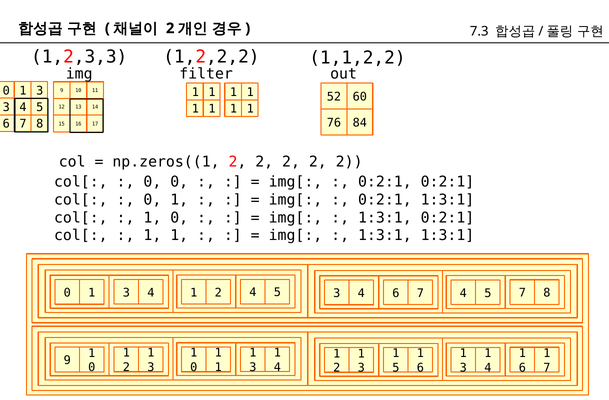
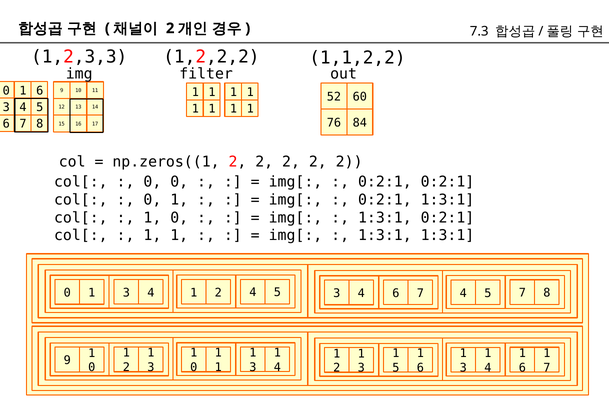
3: 3 -> 6 (40, 91)
